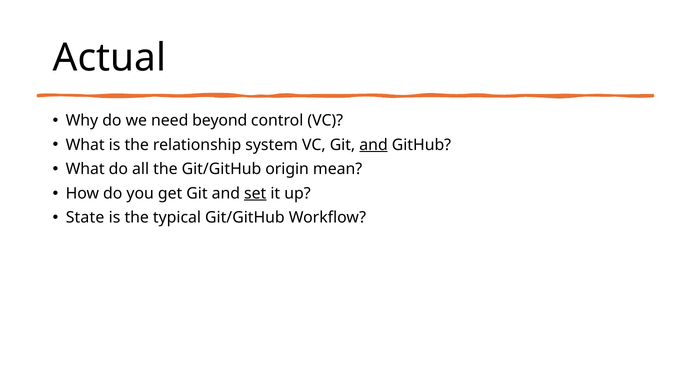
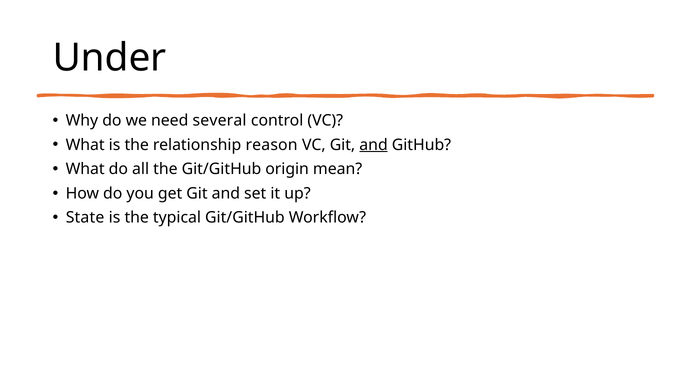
Actual: Actual -> Under (110, 58)
beyond: beyond -> several (220, 120)
system: system -> reason (272, 145)
set underline: present -> none (255, 193)
